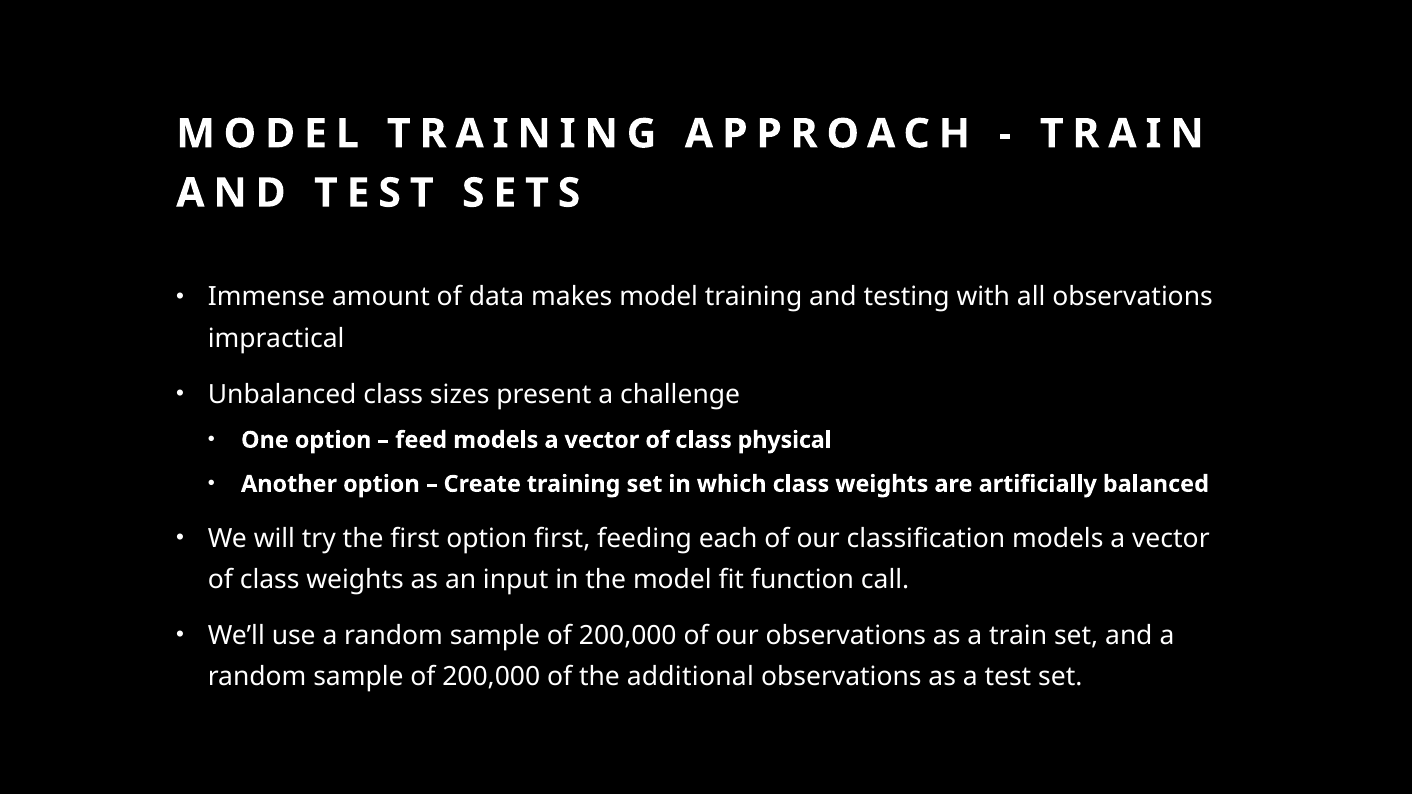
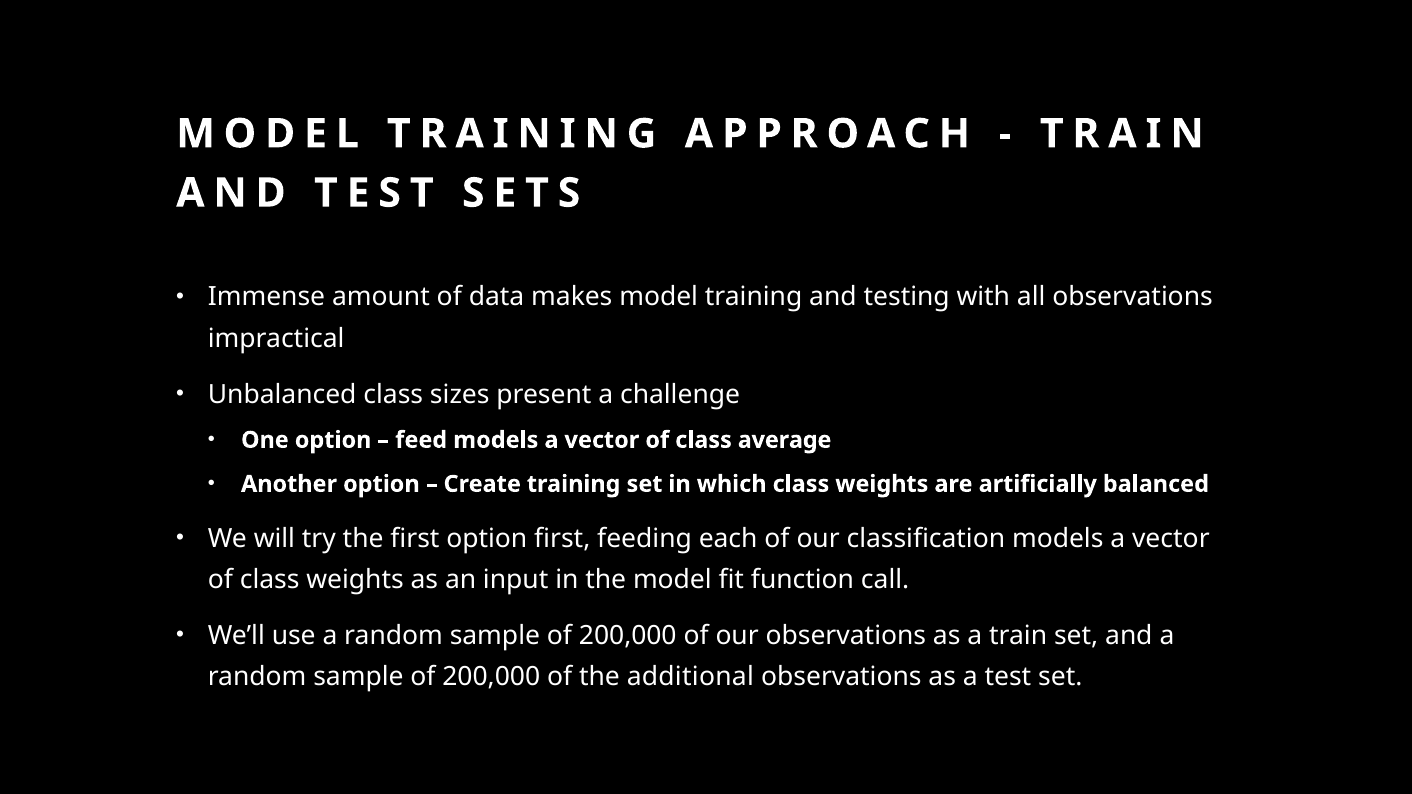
physical: physical -> average (785, 440)
